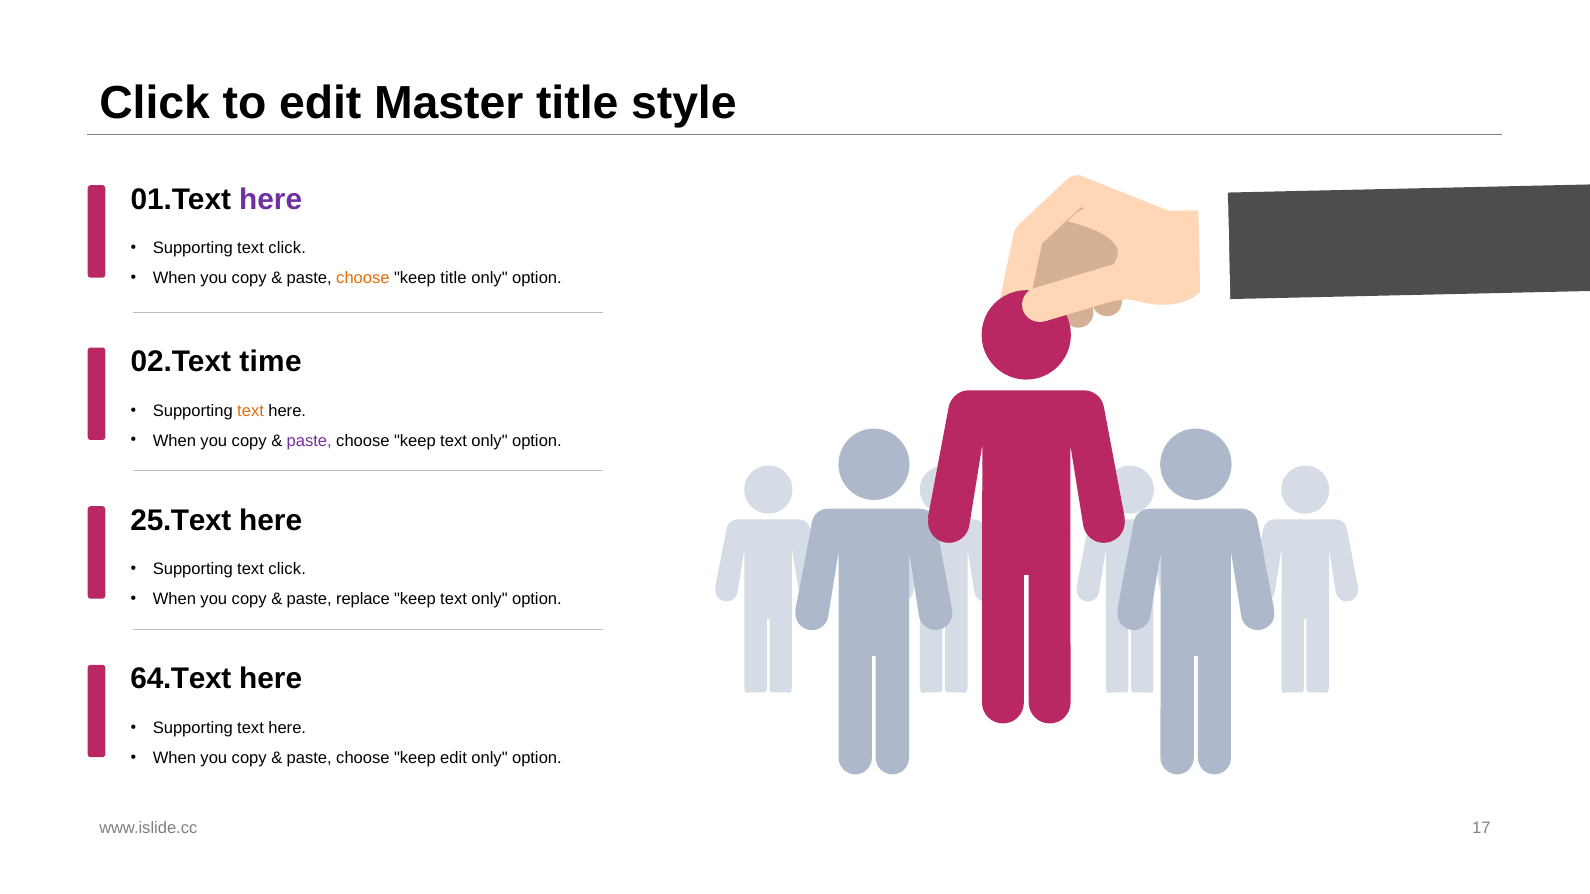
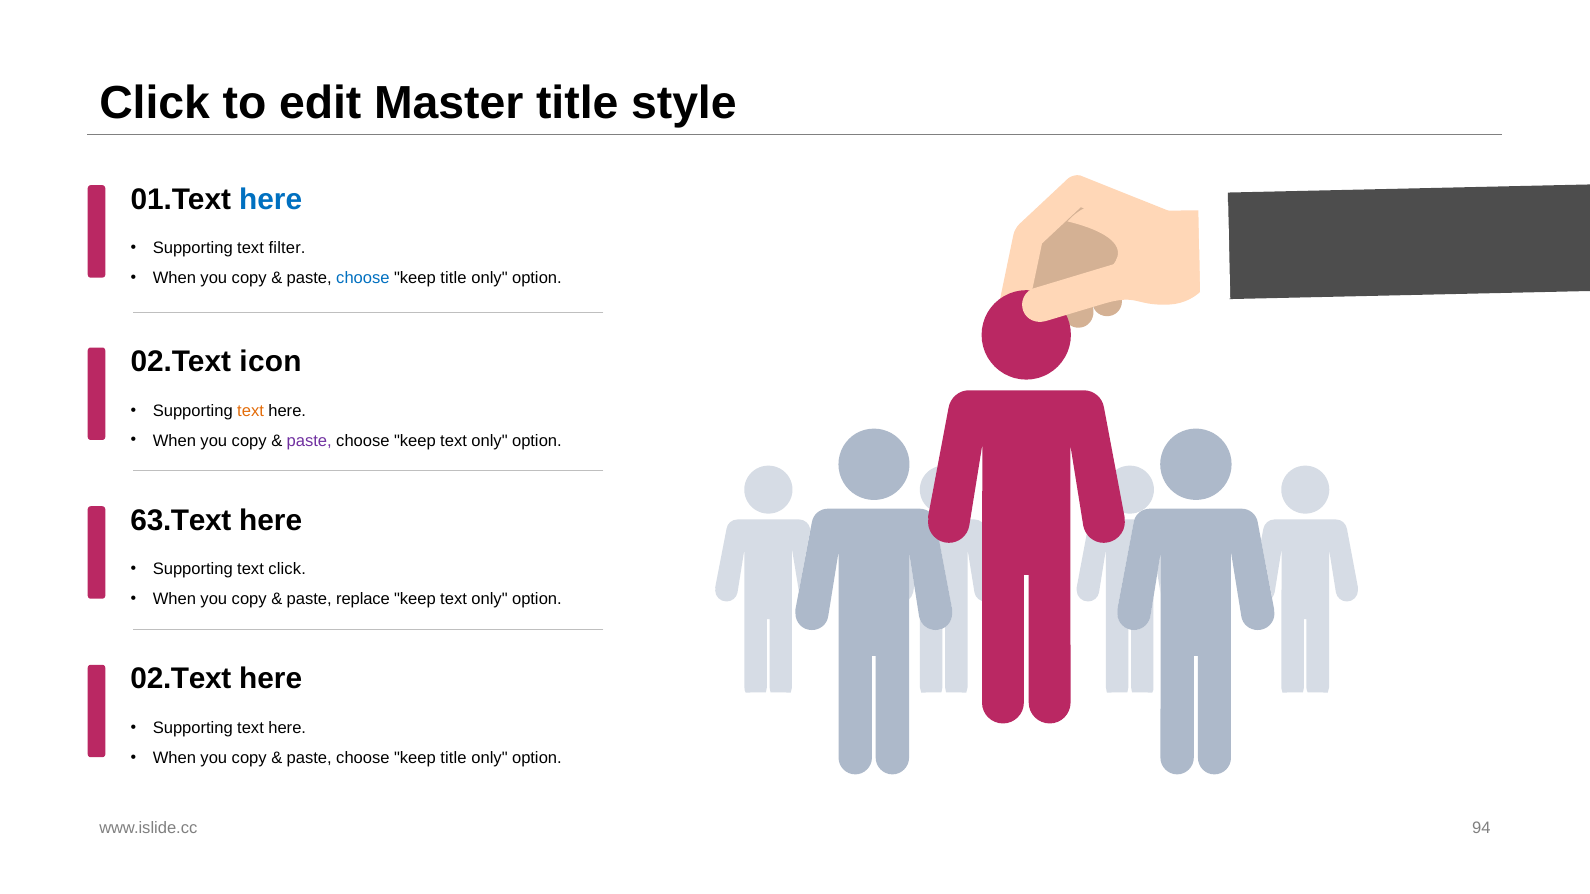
here colour: purple -> blue (271, 199)
click: click -> filter (287, 249)
choose colour: orange -> blue (363, 278)
time: time -> icon (271, 362)
25.Text: 25.Text -> 63.Text (181, 521)
64.Text: 64.Text -> 02.Text (181, 679)
edit: edit -> title (453, 758)
17: 17 -> 94 (1481, 828)
